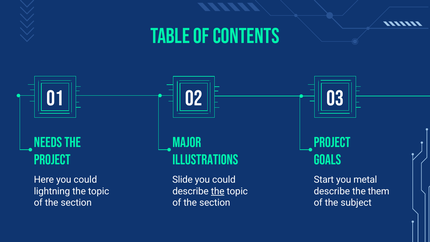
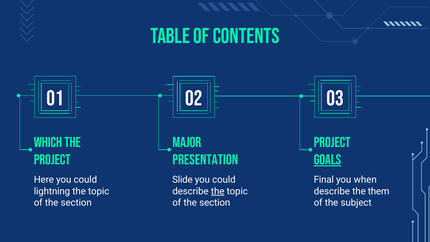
NEEDS: NEEDS -> WHICH (48, 142)
ILLUSTRATIONS: ILLUSTRATIONS -> PRESENTATION (205, 160)
GOALS underline: none -> present (327, 160)
Start: Start -> Final (324, 180)
metal: metal -> when (365, 180)
